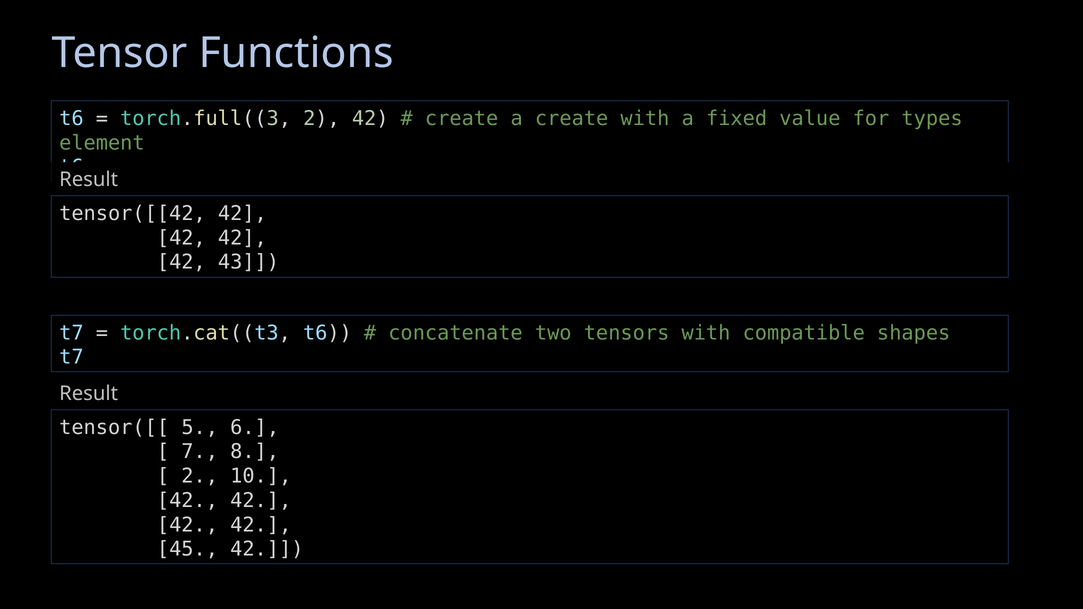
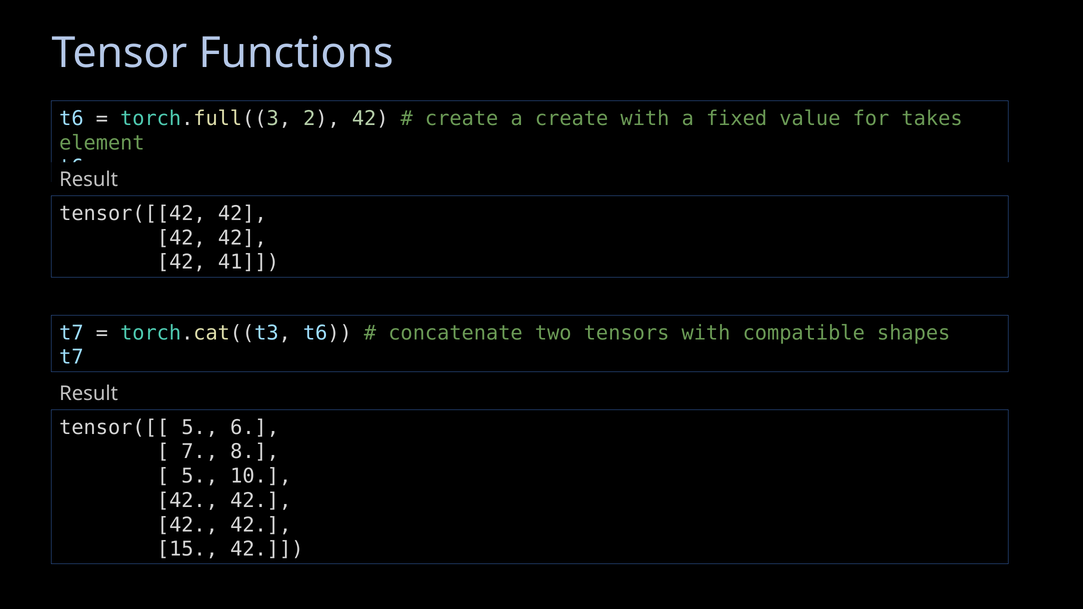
types: types -> takes (932, 119)
43: 43 -> 41 (249, 262)
2: 2 -> 5 (200, 476)
45: 45 -> 15 (187, 549)
